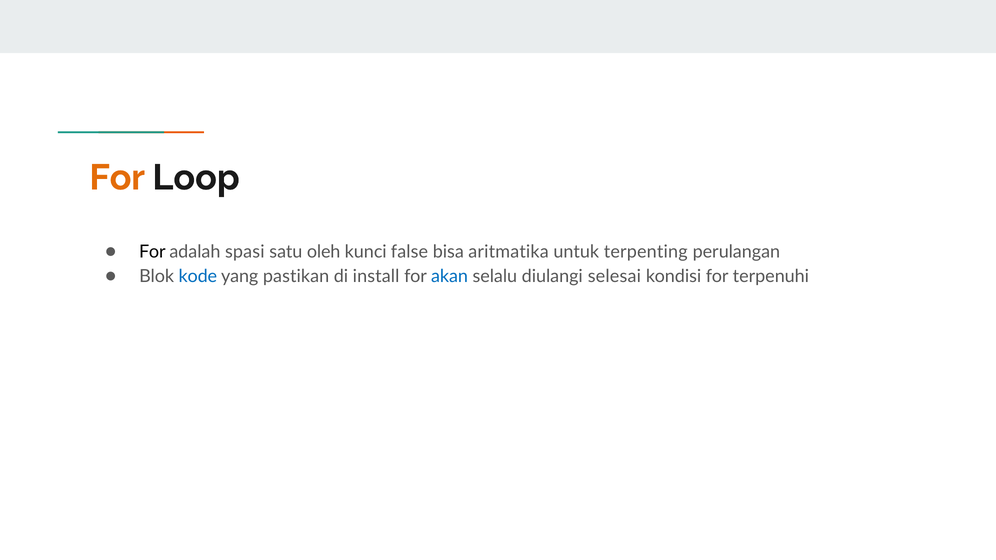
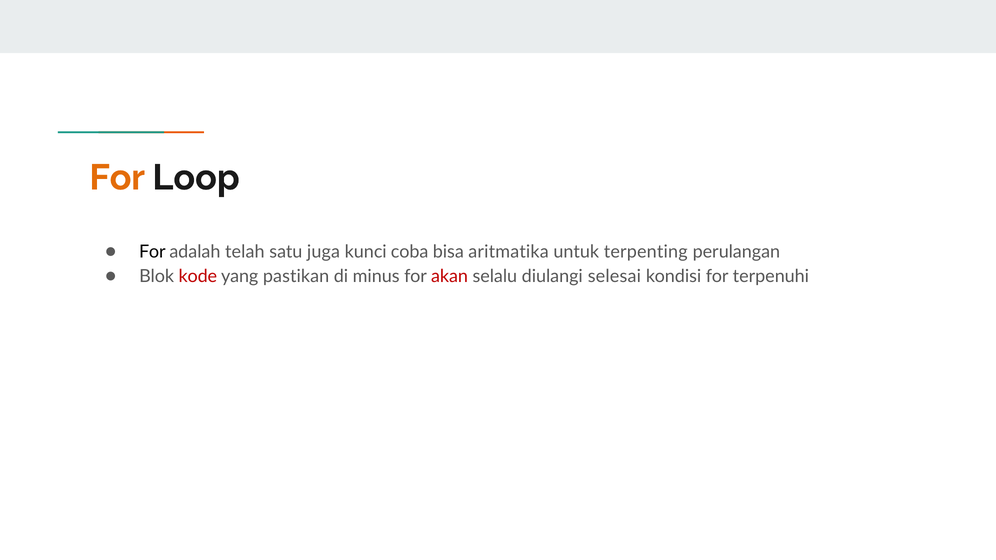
spasi: spasi -> telah (245, 252)
oleh: oleh -> juga (324, 252)
false: false -> coba (410, 252)
kode colour: blue -> red (198, 277)
install: install -> minus (376, 277)
akan colour: blue -> red (450, 277)
